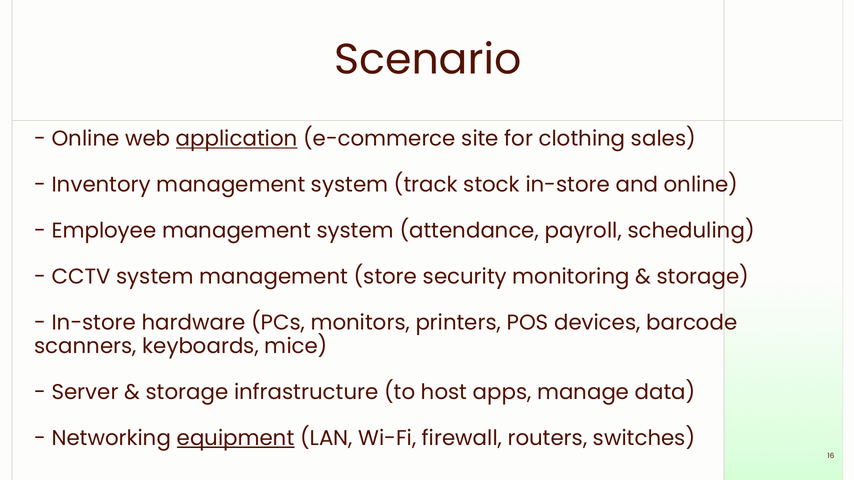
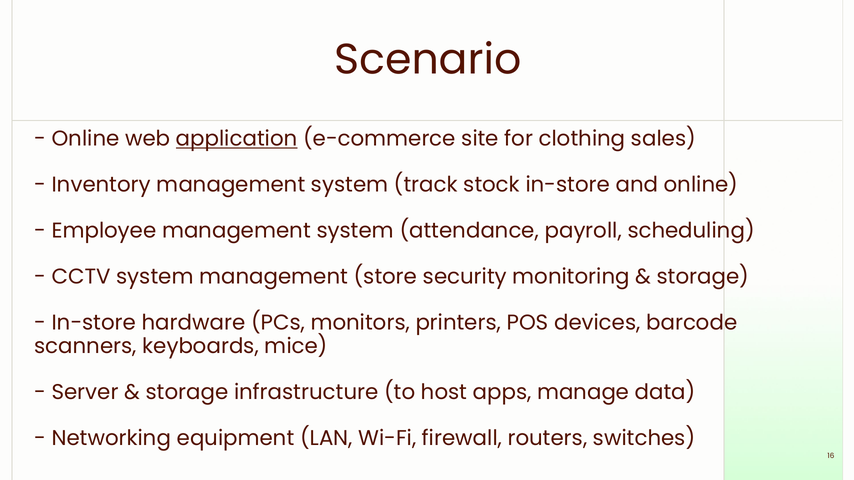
equipment underline: present -> none (236, 438)
